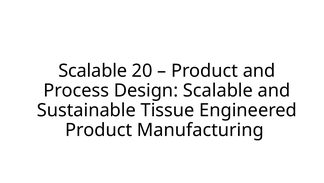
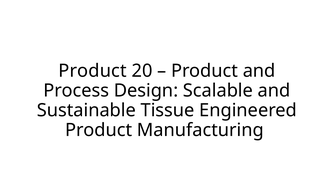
Scalable: Scalable -> Product (93, 70)
